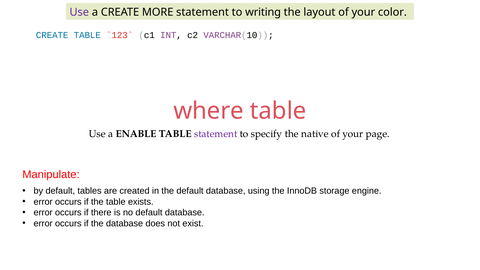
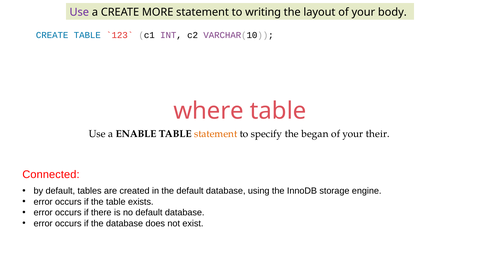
color: color -> body (392, 12)
statement colour: purple -> orange (216, 134)
native: native -> began (315, 134)
page: page -> their (378, 134)
Manipulate: Manipulate -> Connected (51, 174)
